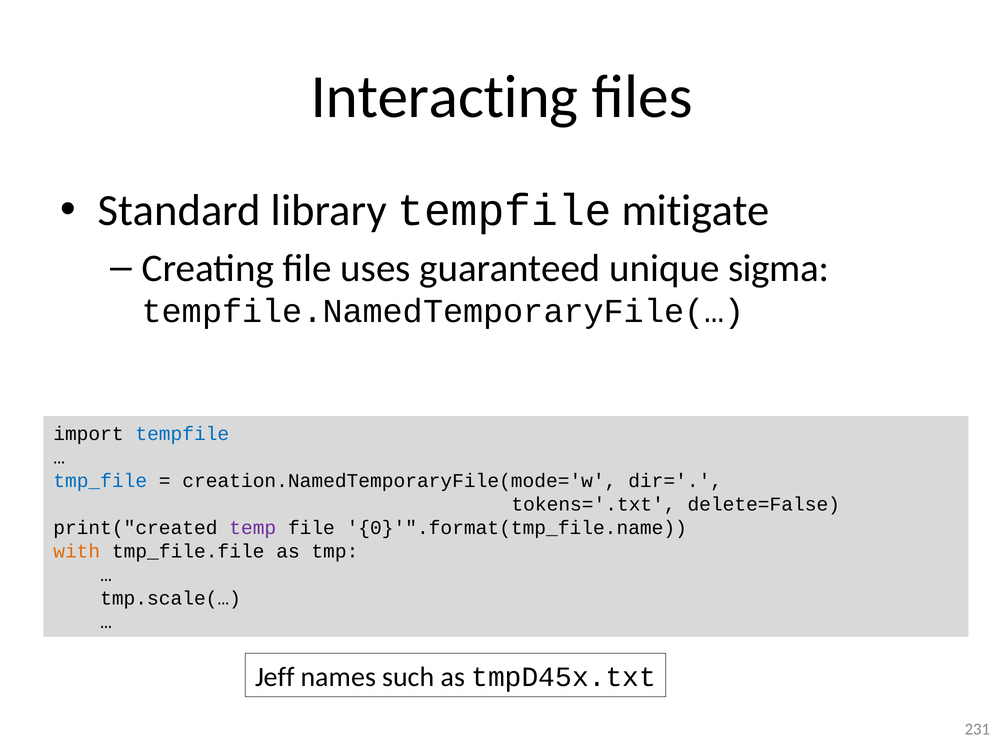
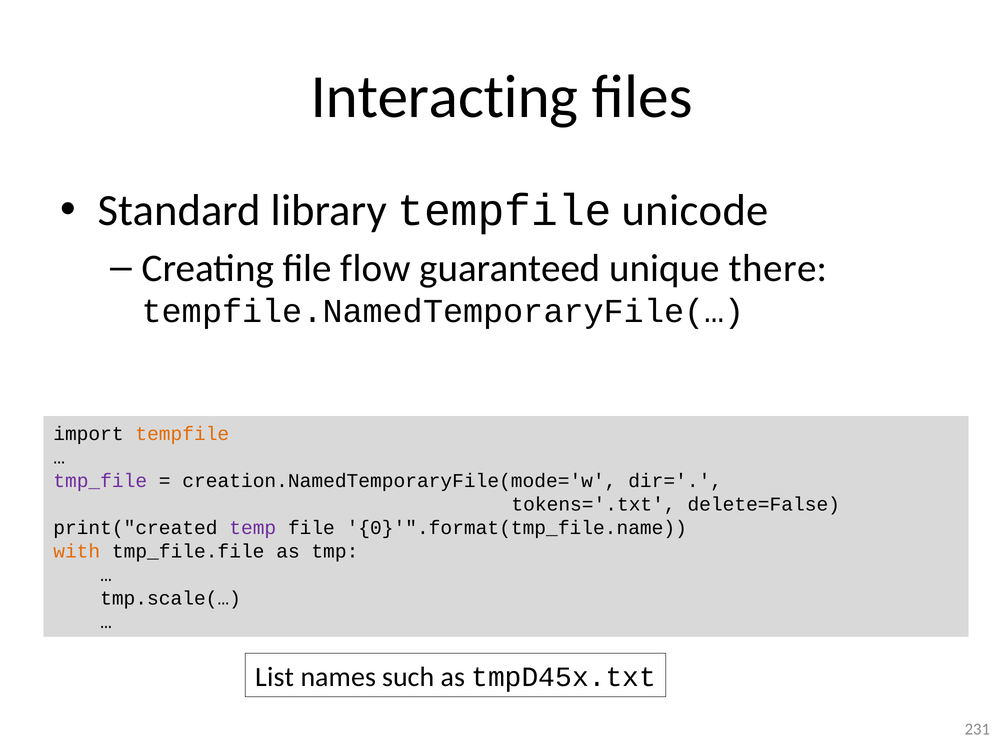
mitigate: mitigate -> unicode (695, 211)
uses: uses -> flow (375, 268)
sigma: sigma -> there (778, 268)
tempfile colour: blue -> orange (182, 434)
tmp_file colour: blue -> purple (100, 481)
Jeff: Jeff -> List (275, 677)
